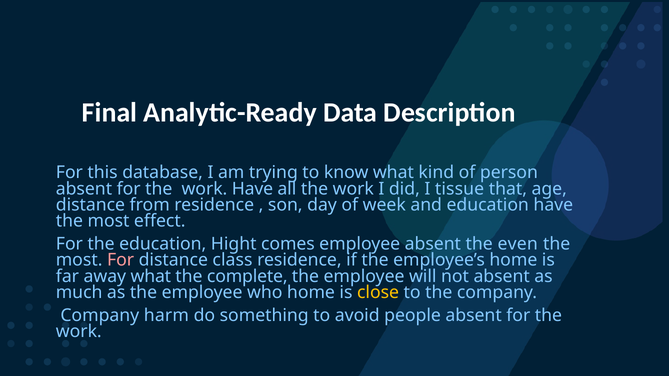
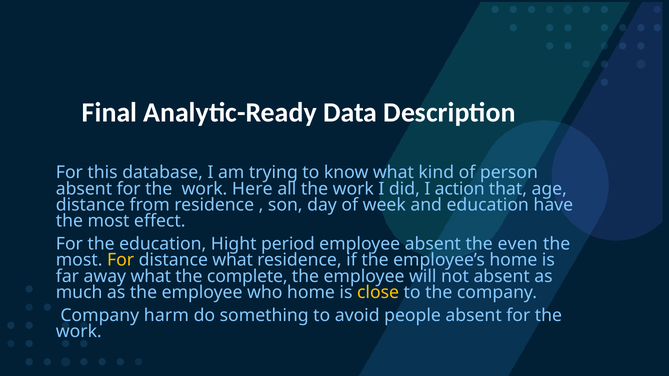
work Have: Have -> Here (252, 189)
tissue: tissue -> action (460, 189)
comes: comes -> period (288, 244)
For colour: pink -> yellow (121, 260)
distance class: class -> what (233, 260)
